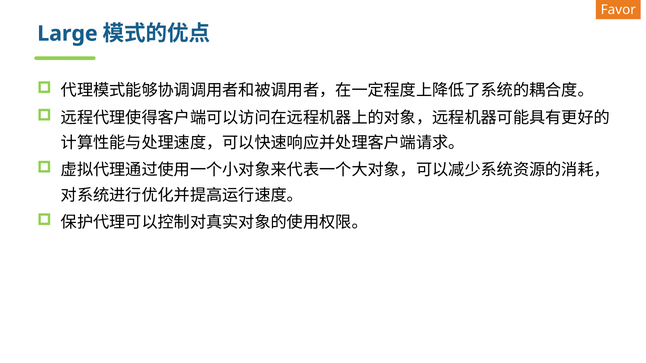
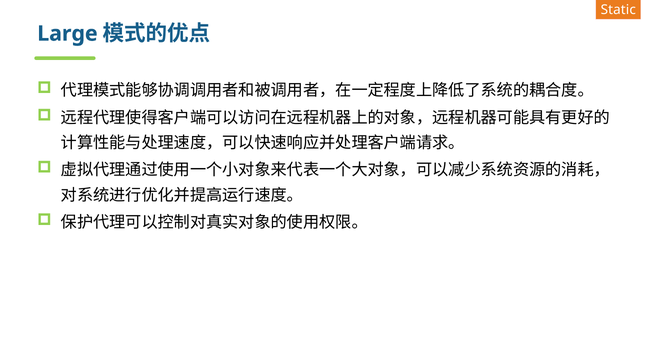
Favor: Favor -> Static (618, 10)
